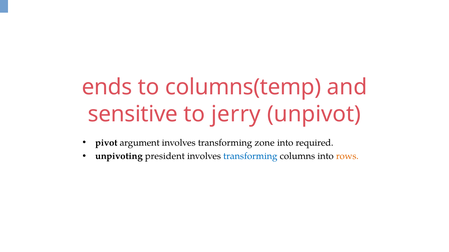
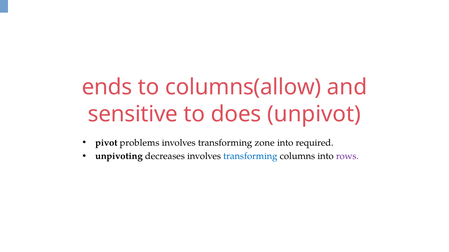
columns(temp: columns(temp -> columns(allow (243, 87)
jerry: jerry -> does (236, 114)
argument: argument -> problems (140, 143)
president: president -> decreases (165, 156)
rows colour: orange -> purple (347, 156)
